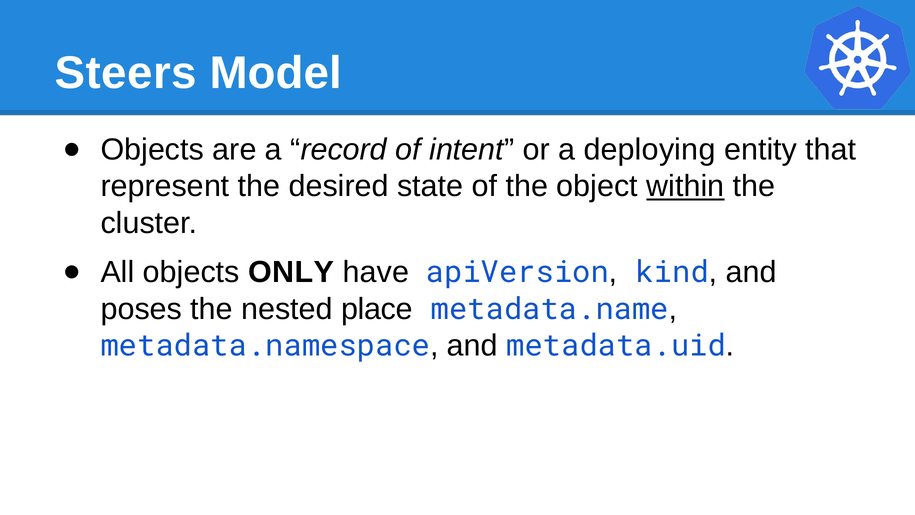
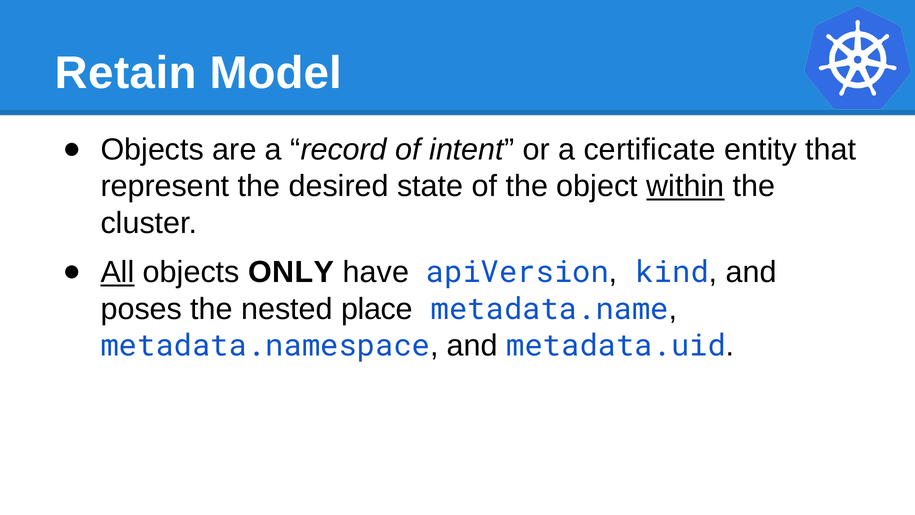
Steers: Steers -> Retain (126, 73)
deploying: deploying -> certificate (650, 150)
All underline: none -> present (118, 272)
